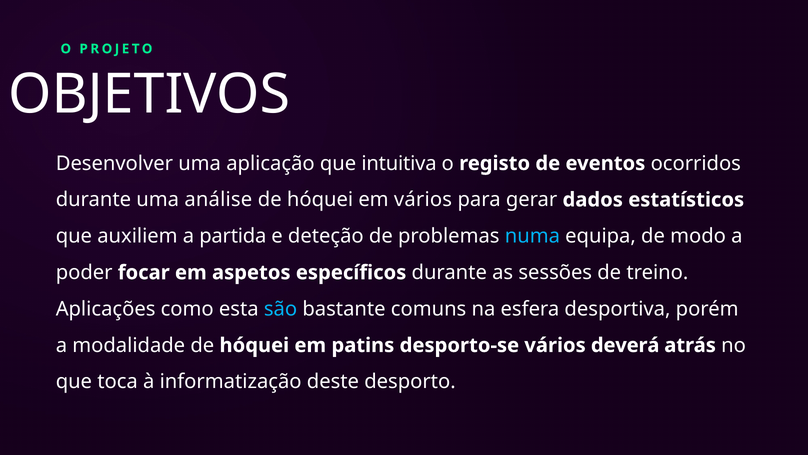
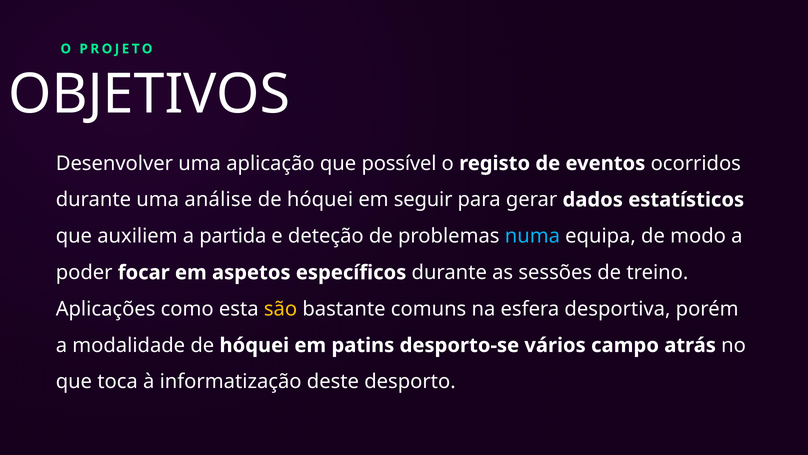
intuitiva: intuitiva -> possível (399, 163)
em vários: vários -> seguir (423, 200)
são colour: light blue -> yellow (281, 309)
deverá: deverá -> campo (625, 345)
